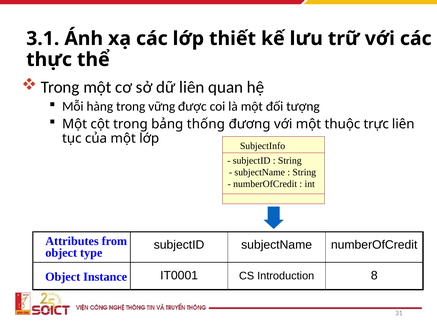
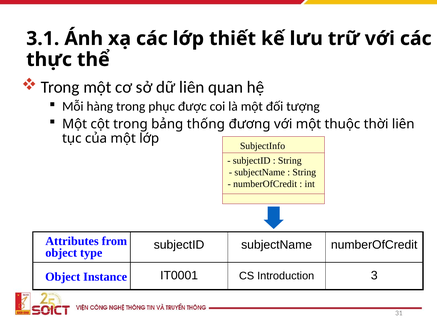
vững: vững -> phục (162, 106)
trực: trực -> thời (376, 124)
8: 8 -> 3 (374, 275)
